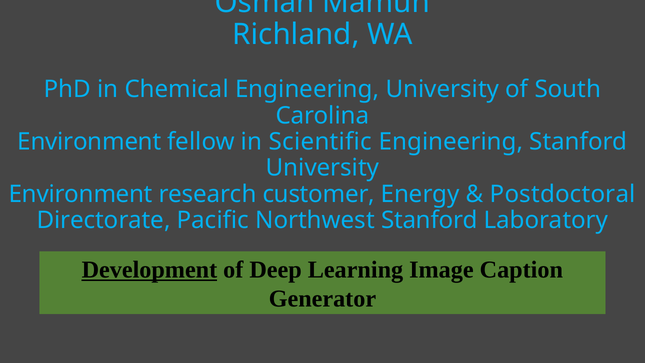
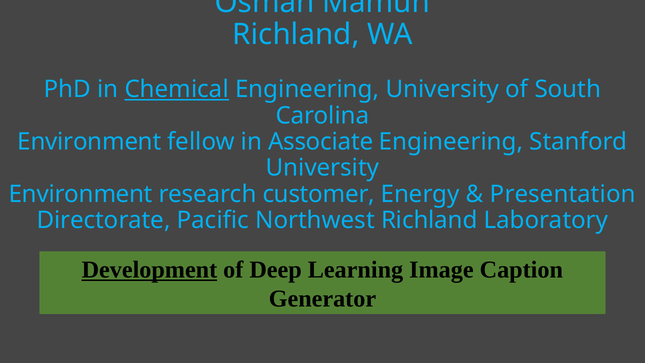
Chemical underline: none -> present (177, 89)
Scientific: Scientific -> Associate (321, 142)
Postdoctoral: Postdoctoral -> Presentation (563, 194)
Northwest Stanford: Stanford -> Richland (429, 220)
